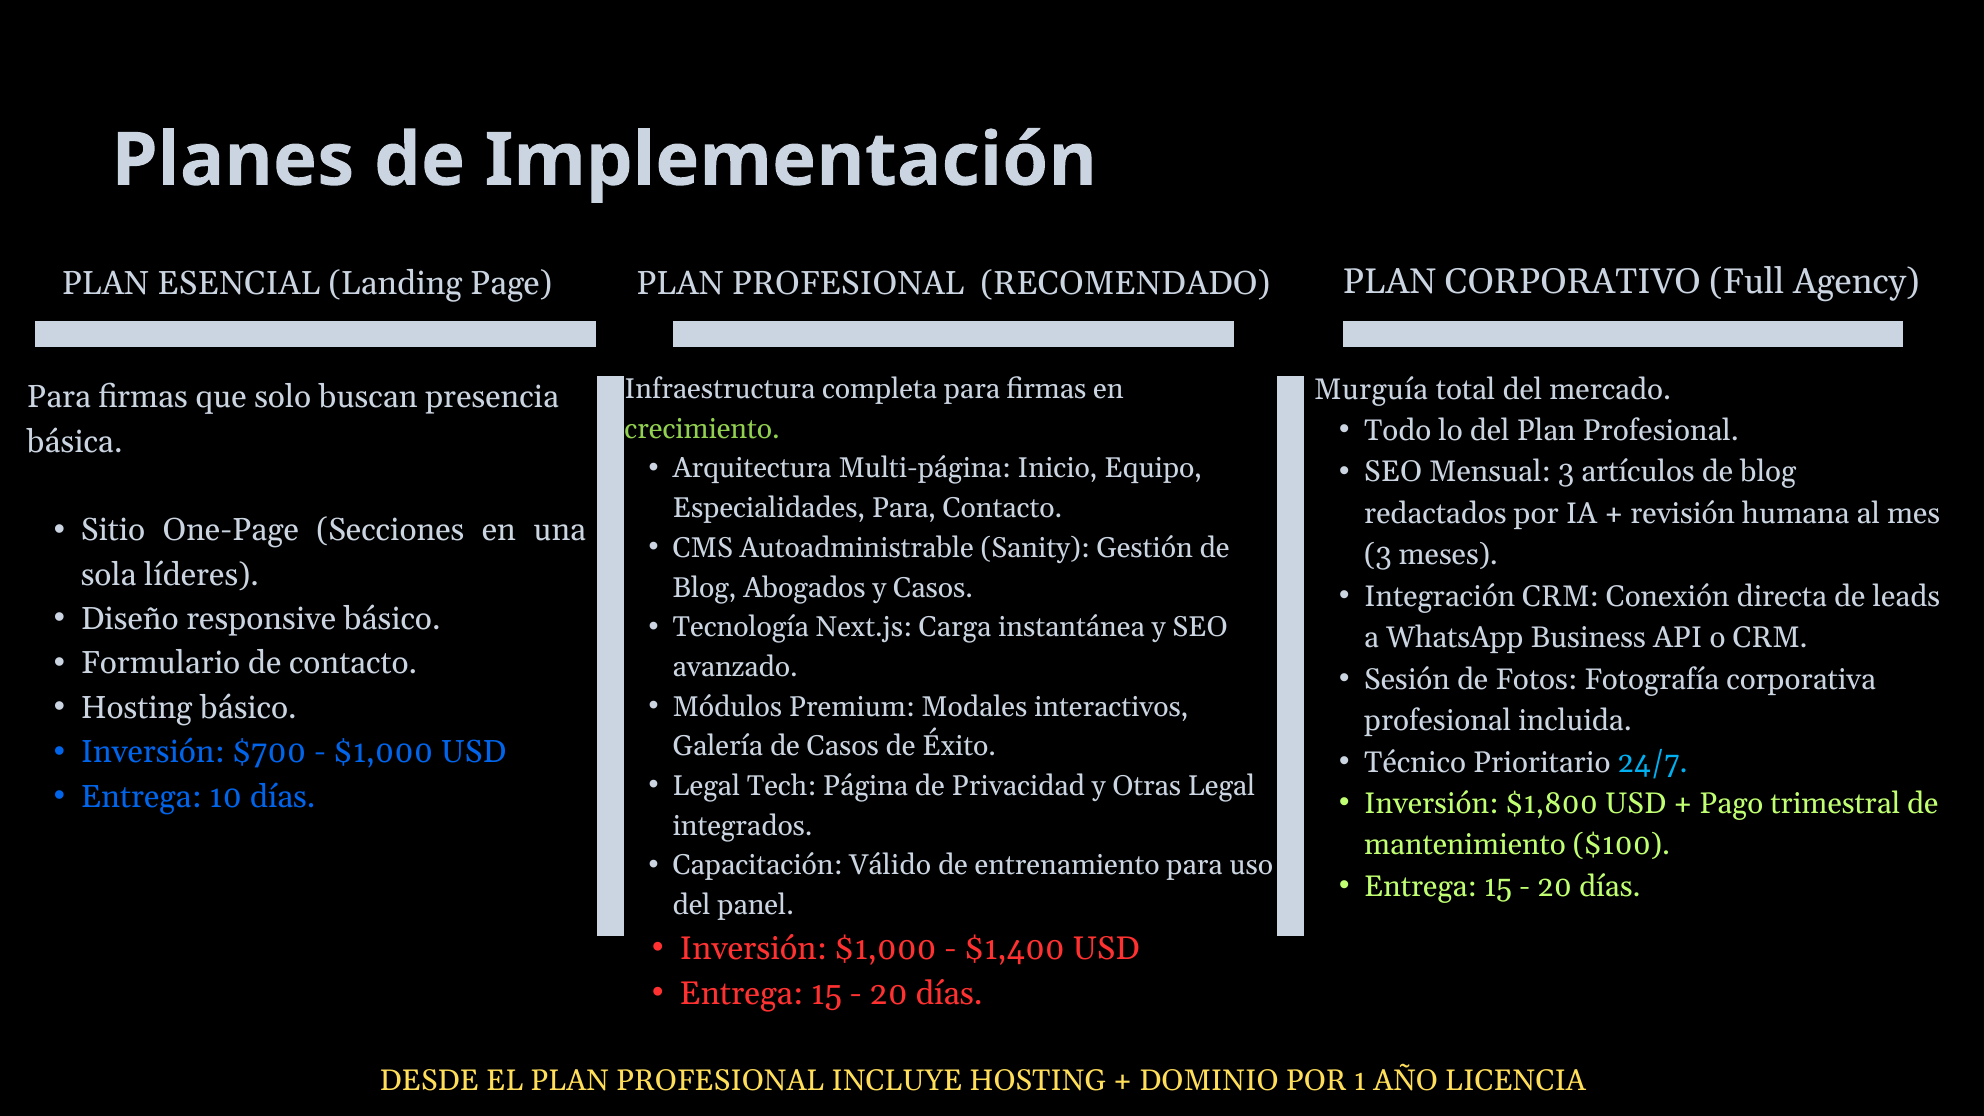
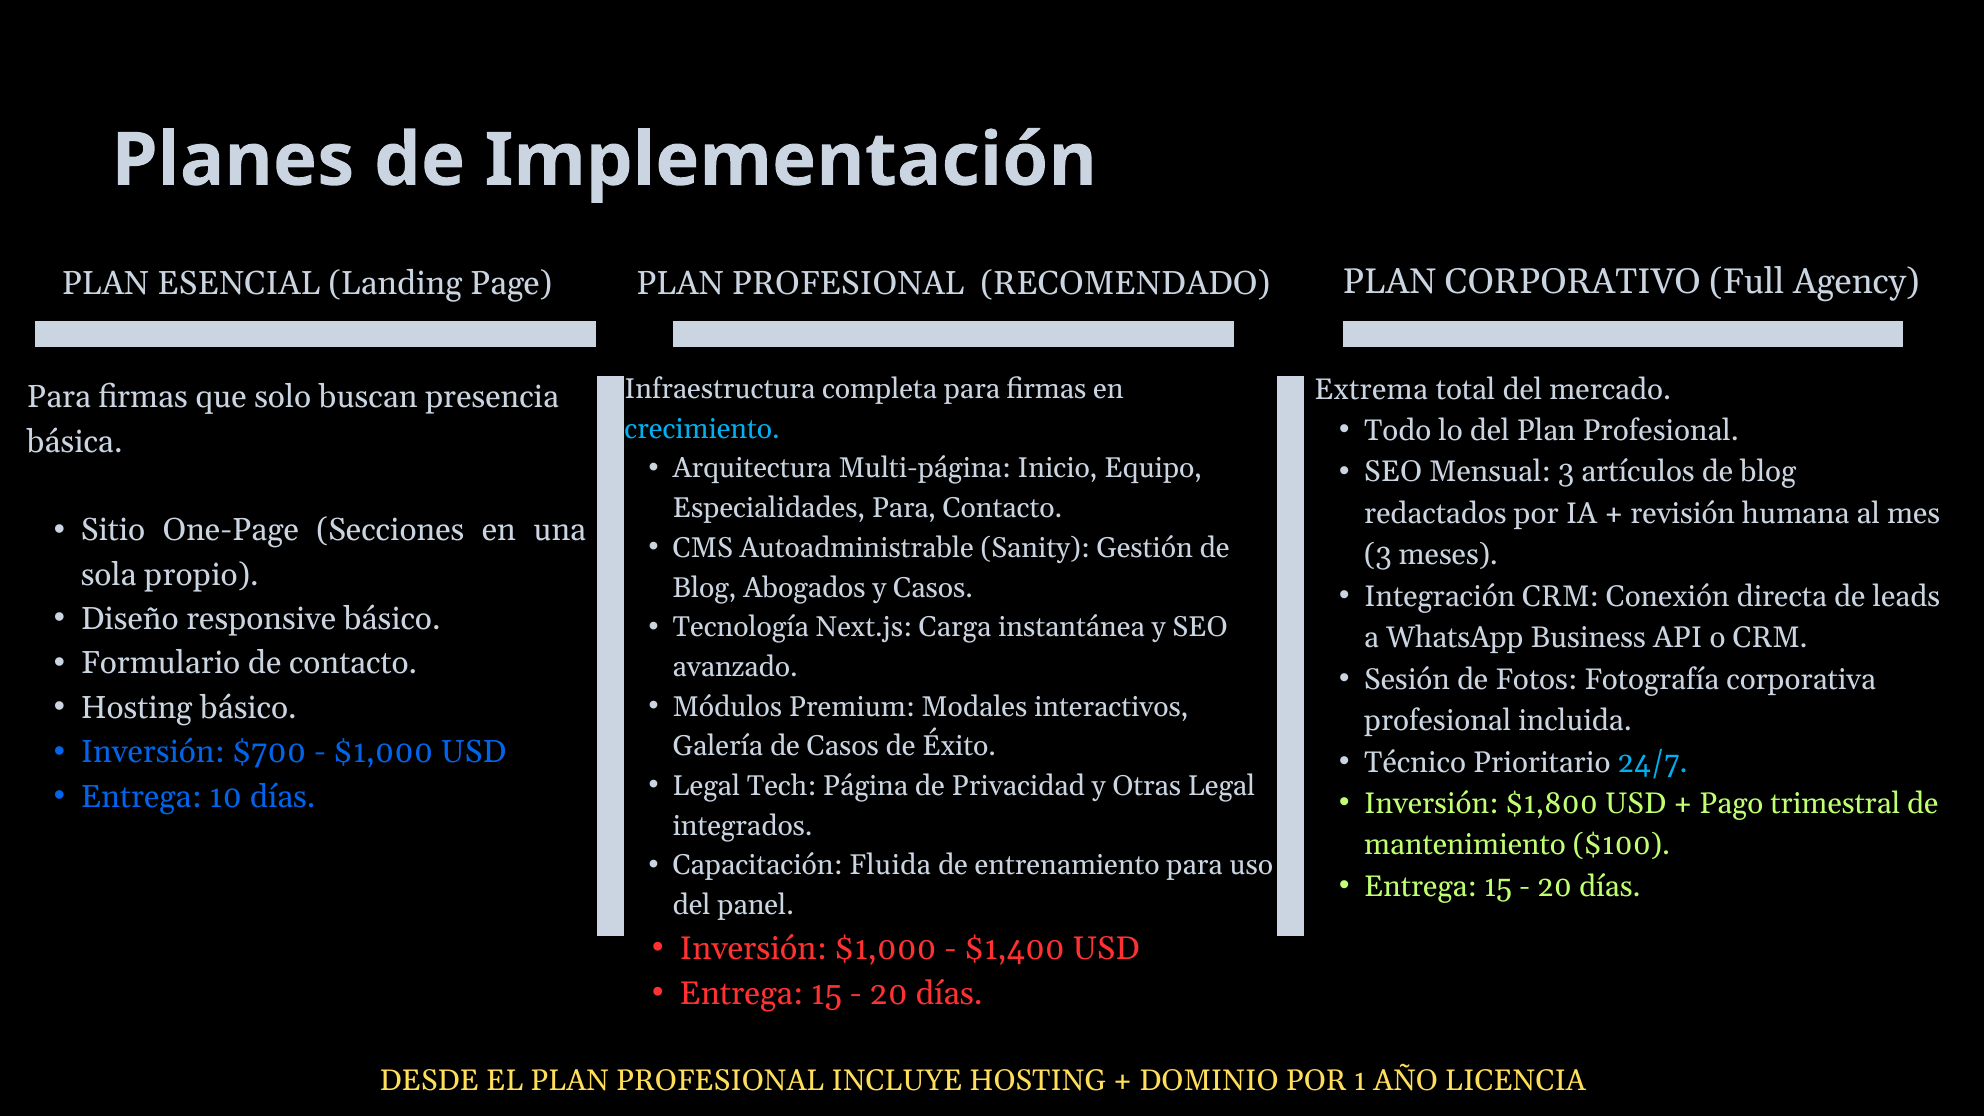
Murguía: Murguía -> Extrema (1371, 389)
crecimiento colour: light green -> light blue (702, 429)
líderes: líderes -> propio (201, 575)
Válido: Válido -> Fluida (890, 865)
